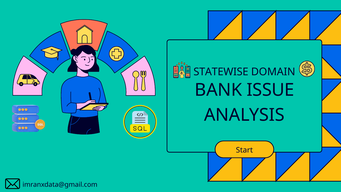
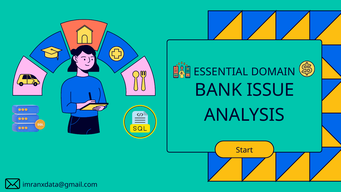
STATEWISE: STATEWISE -> ESSENTIAL (221, 72)
